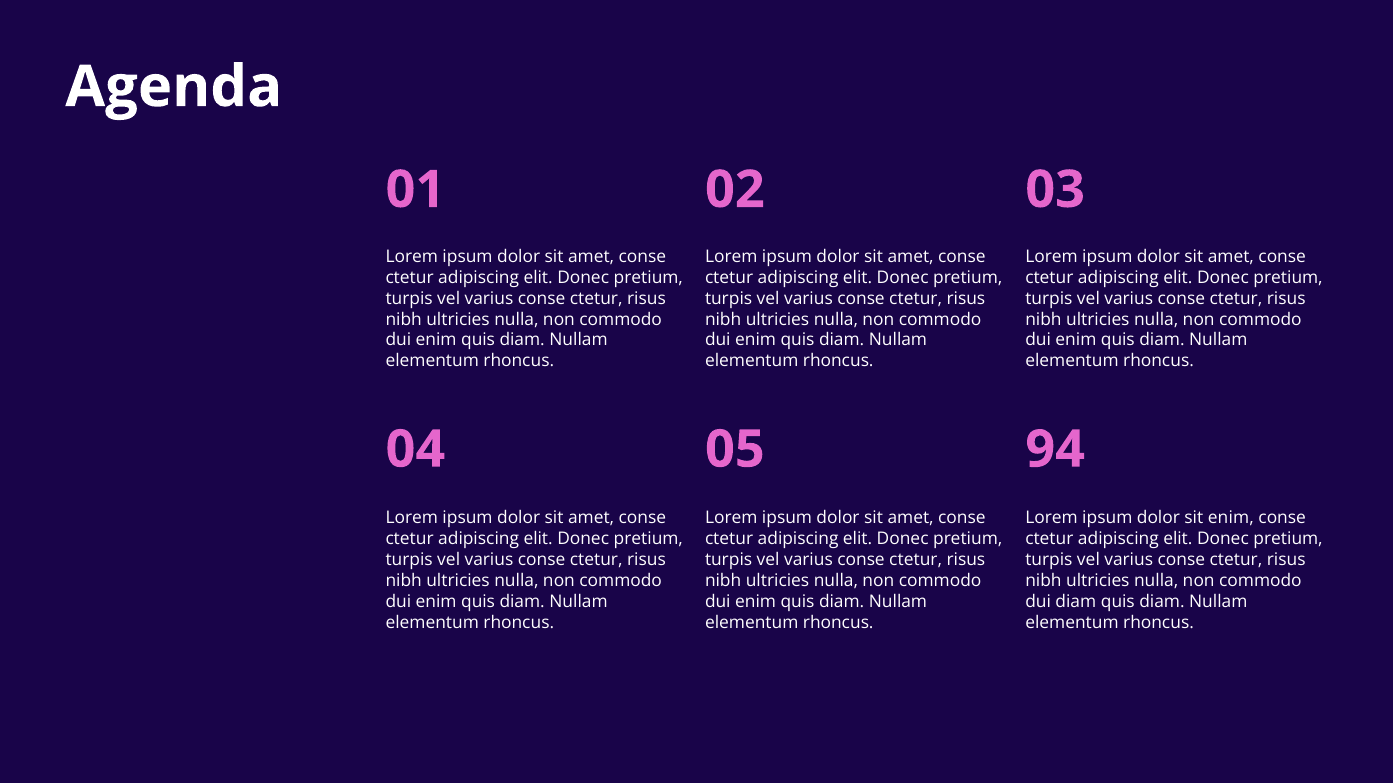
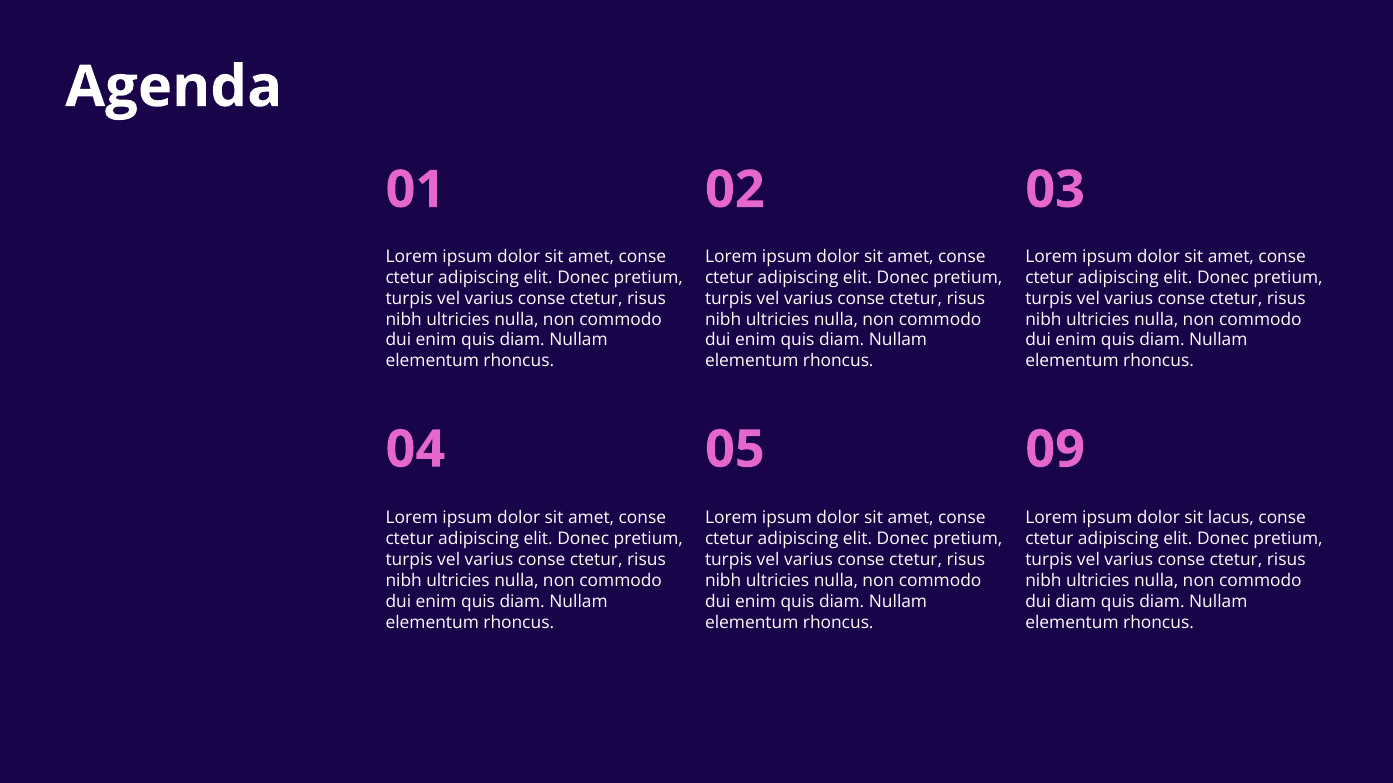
94: 94 -> 09 (1055, 450)
sit enim: enim -> lacus (1231, 518)
